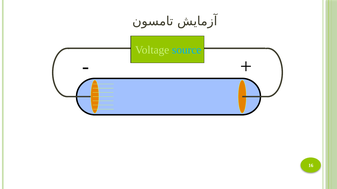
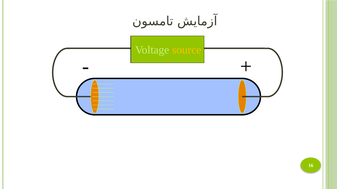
source colour: light blue -> yellow (187, 50)
